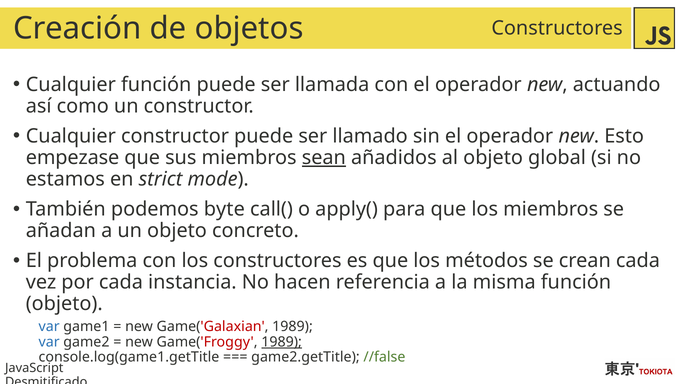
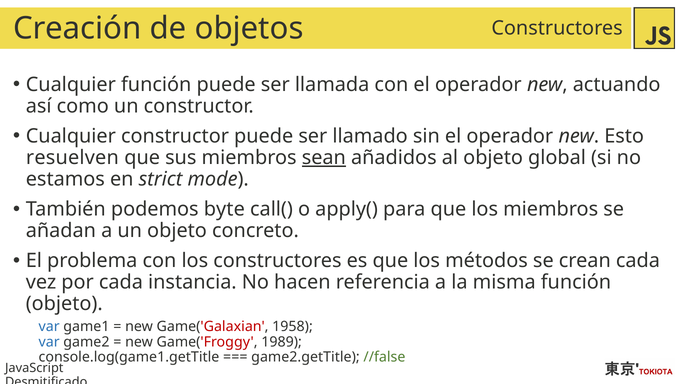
empezase: empezase -> resuelven (72, 158)
Game('Galaxian 1989: 1989 -> 1958 (293, 326)
1989 underline: present -> none (282, 342)
